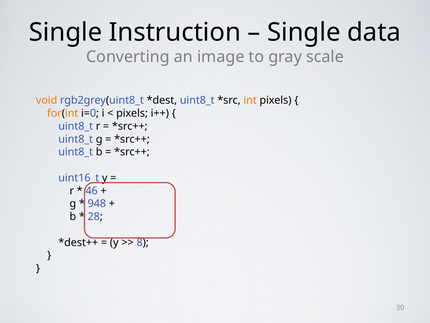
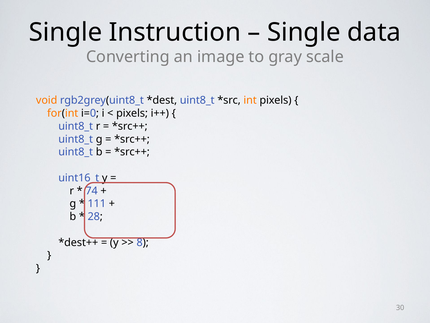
46: 46 -> 74 (92, 191)
948: 948 -> 111 (97, 203)
